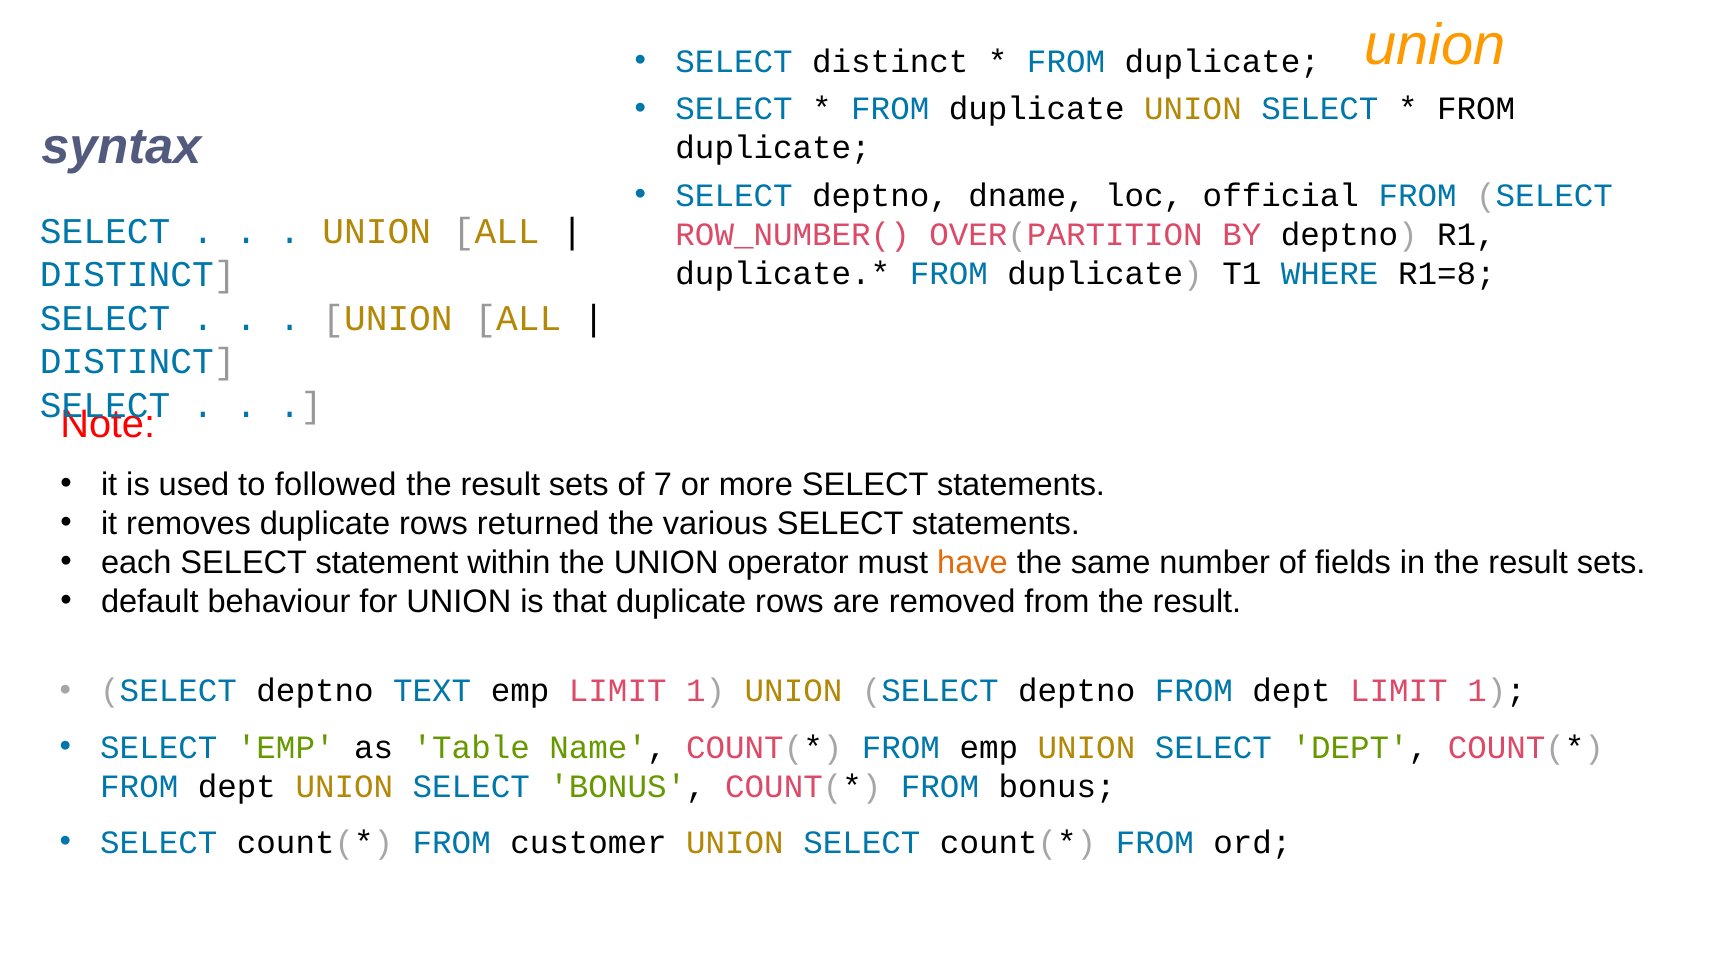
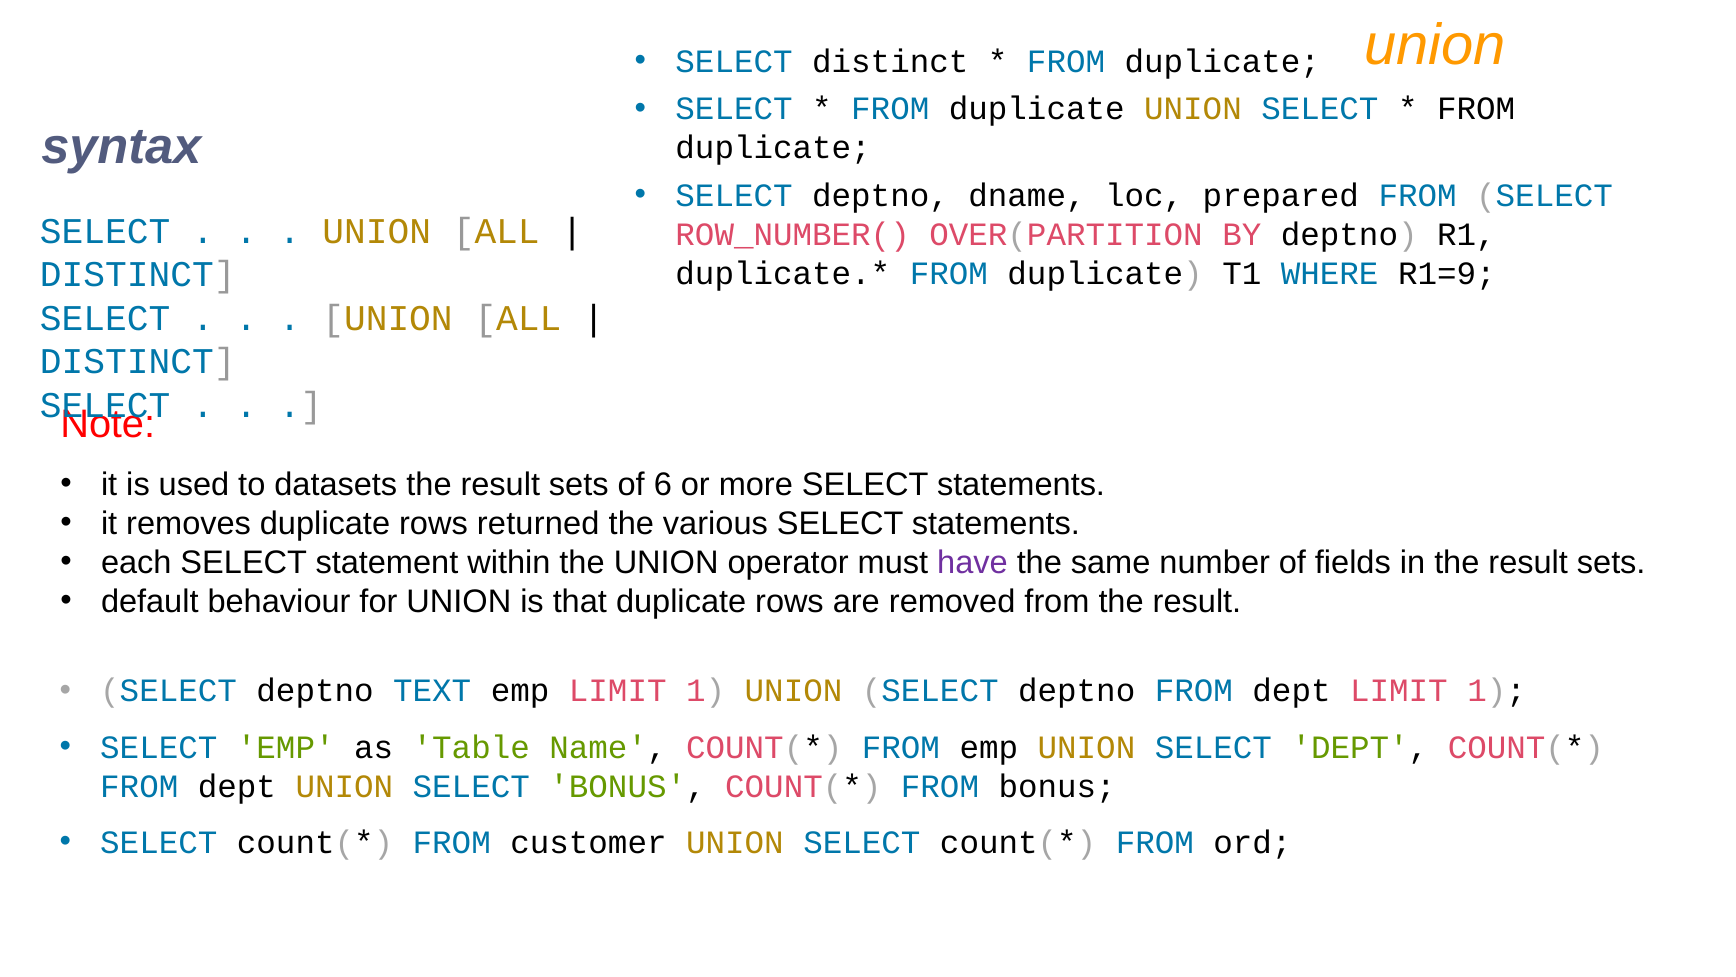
official: official -> prepared (1281, 196)
R1=8: R1=8 -> R1=9 (1447, 274)
followed: followed -> datasets (336, 484)
7: 7 -> 6 (663, 484)
have colour: orange -> purple (973, 562)
